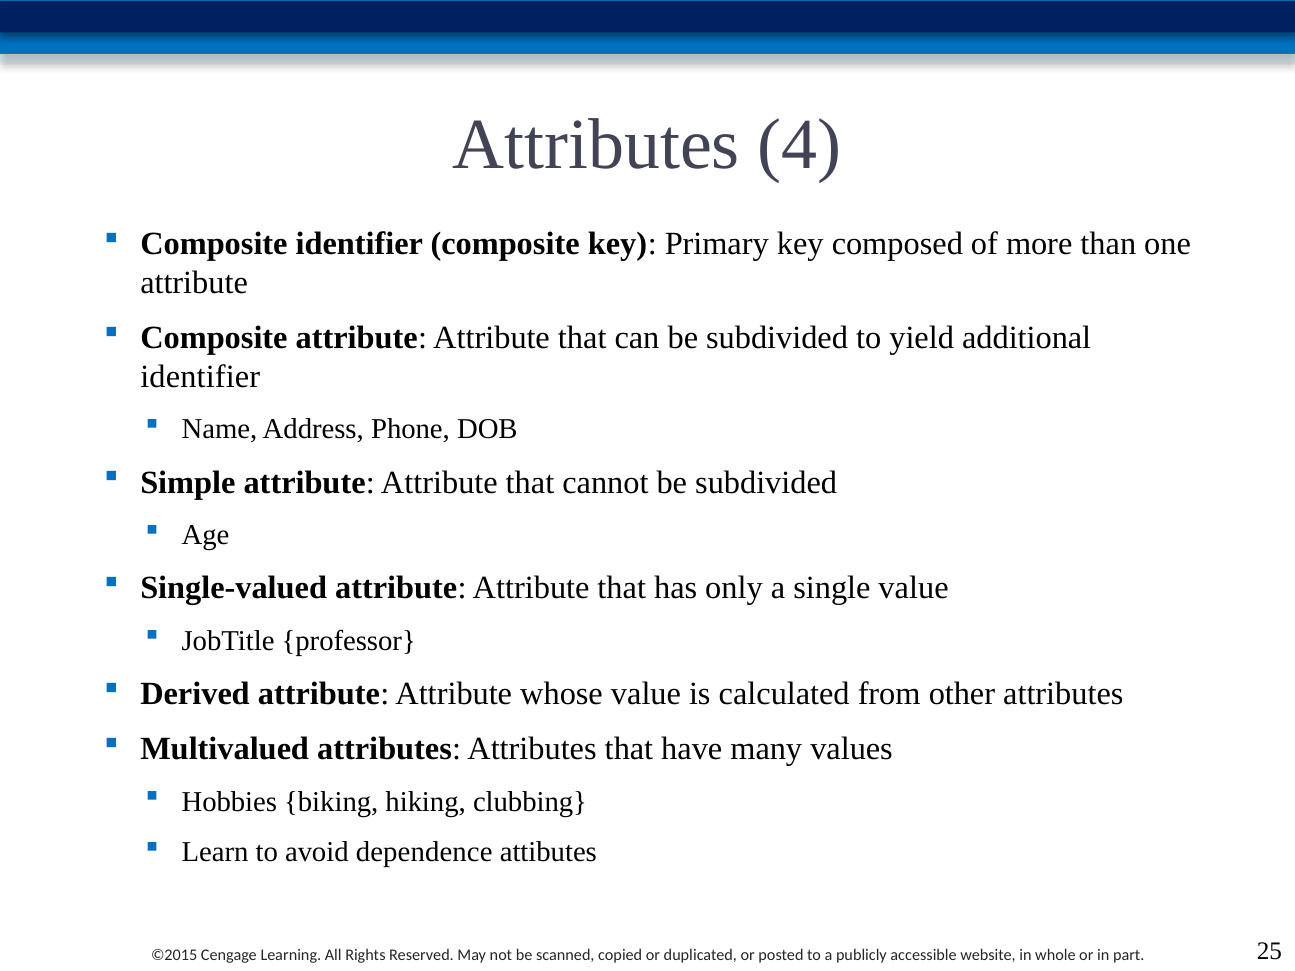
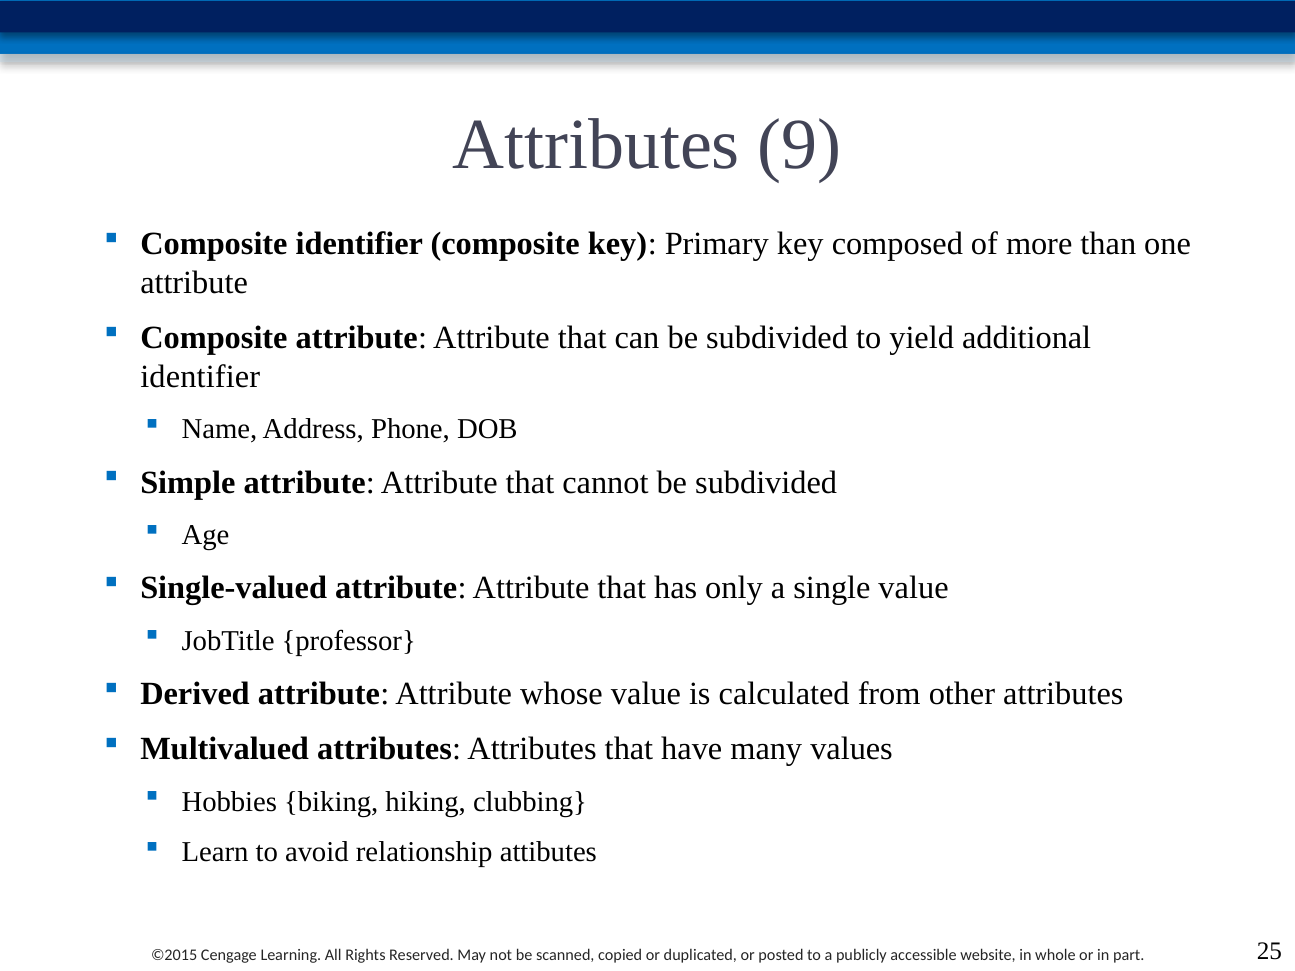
4: 4 -> 9 (800, 145)
dependence: dependence -> relationship (424, 853)
